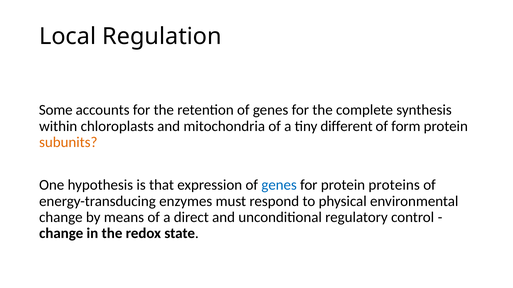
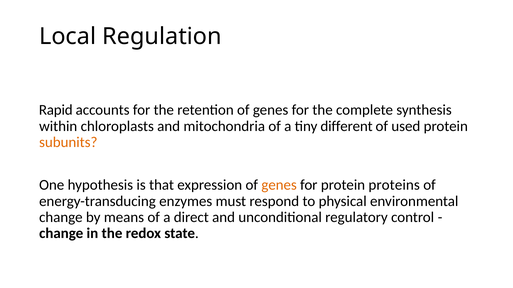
Some: Some -> Rapid (56, 110)
form: form -> used (406, 126)
genes colour: blue -> orange (279, 185)
